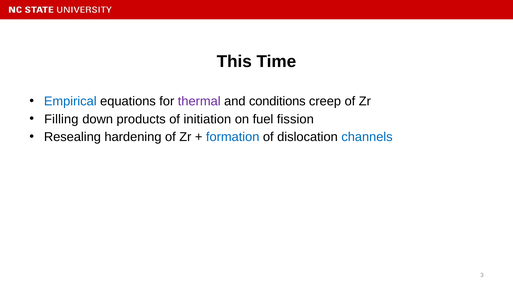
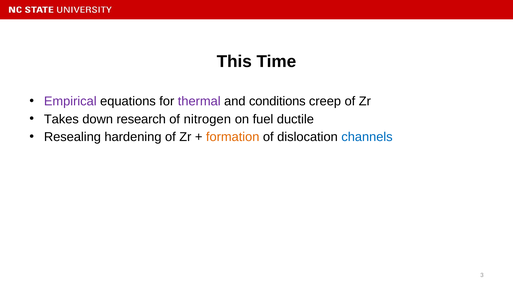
Empirical colour: blue -> purple (70, 101)
Filling: Filling -> Takes (61, 119)
products: products -> research (141, 119)
initiation: initiation -> nitrogen (207, 119)
fission: fission -> ductile (295, 119)
formation colour: blue -> orange (233, 137)
